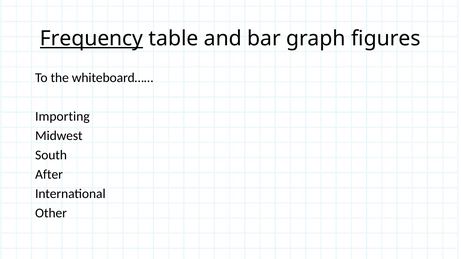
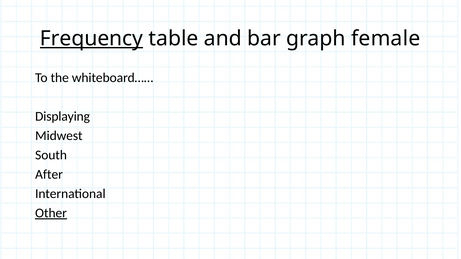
figures: figures -> female (386, 39)
Importing: Importing -> Displaying (63, 117)
Other underline: none -> present (51, 213)
